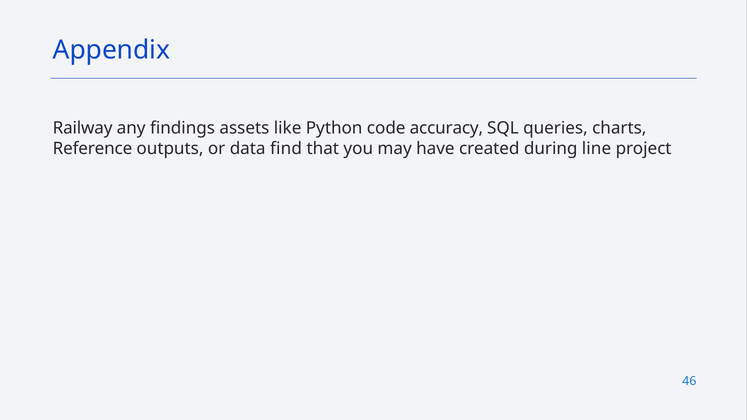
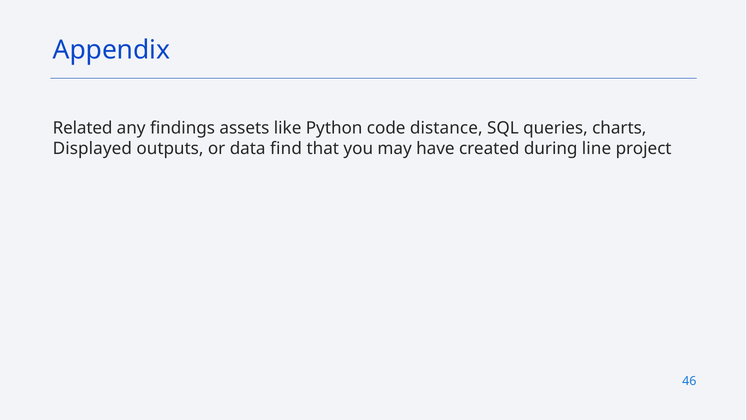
Railway: Railway -> Related (83, 128)
accuracy: accuracy -> distance (446, 128)
Reference: Reference -> Displayed (92, 149)
